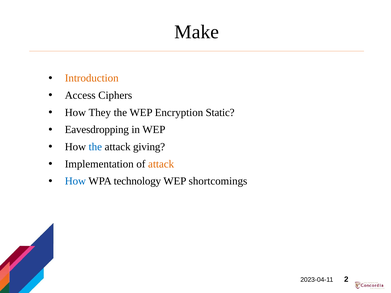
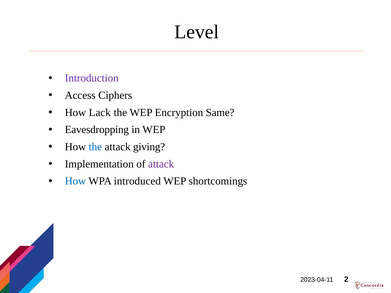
Make: Make -> Level (197, 32)
Introduction colour: orange -> purple (92, 78)
They: They -> Lack (100, 113)
Static: Static -> Same (220, 113)
attack colour: orange -> purple (161, 164)
technology: technology -> introduced (137, 181)
